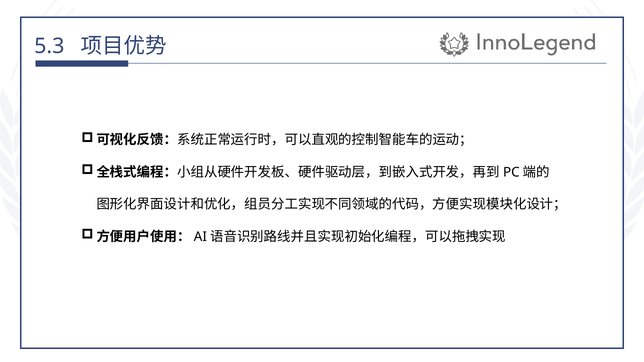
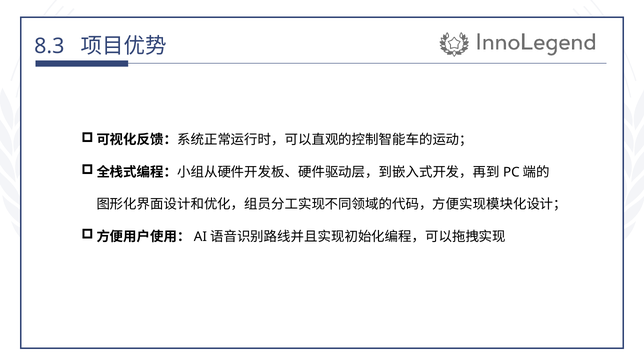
5.3: 5.3 -> 8.3 (49, 46)
